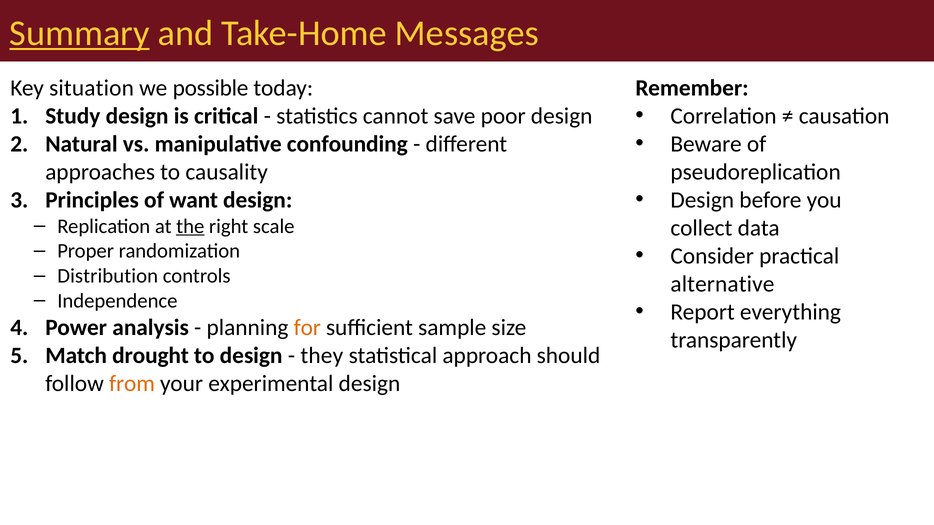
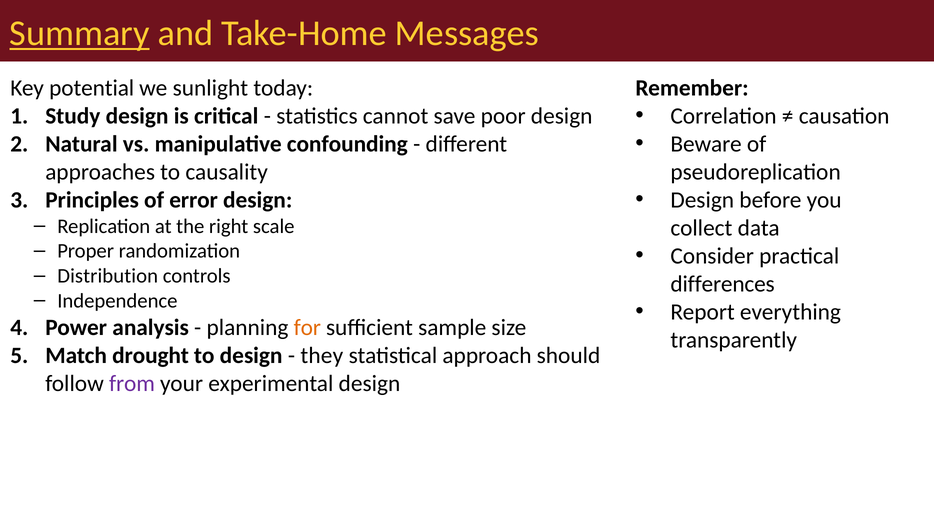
situation: situation -> potential (92, 88)
possible: possible -> sunlight (210, 88)
want: want -> error (194, 200)
the underline: present -> none (190, 226)
alternative: alternative -> differences (723, 284)
from colour: orange -> purple (132, 384)
